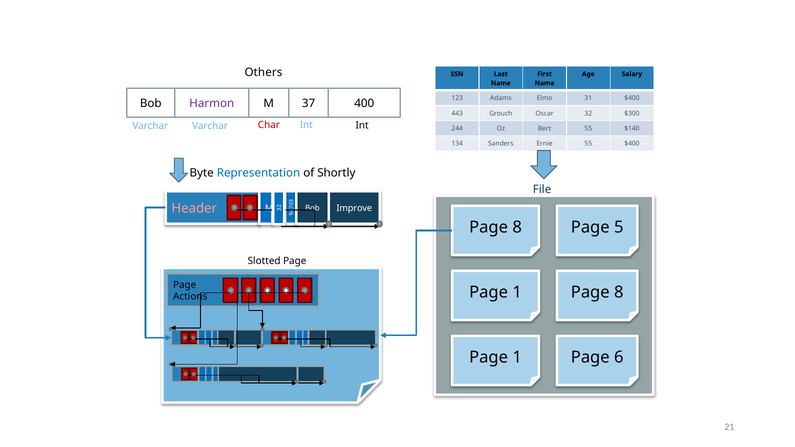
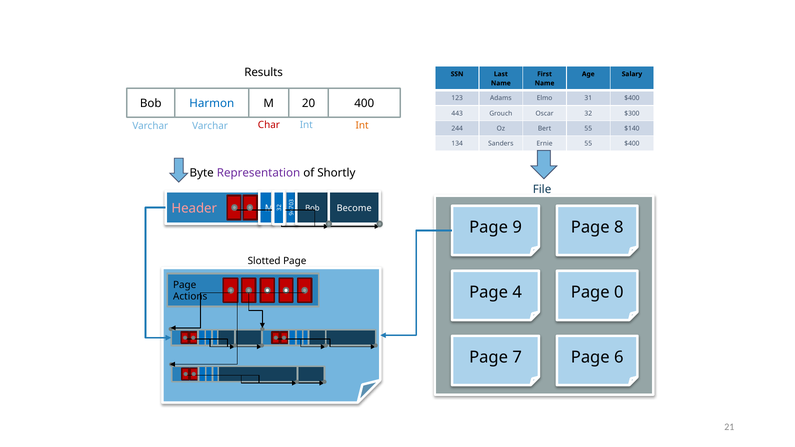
Others: Others -> Results (264, 72)
Harmon colour: purple -> blue (212, 103)
37: 37 -> 20 (309, 103)
Int colour: black -> orange (362, 125)
Representation colour: blue -> purple (259, 173)
Improve: Improve -> Become (354, 208)
8: 8 -> 9 (517, 228)
5: 5 -> 8 (619, 228)
1: 1 -> 4 (517, 293)
8: 8 -> 0 (619, 293)
1: 1 -> 7 (517, 358)
